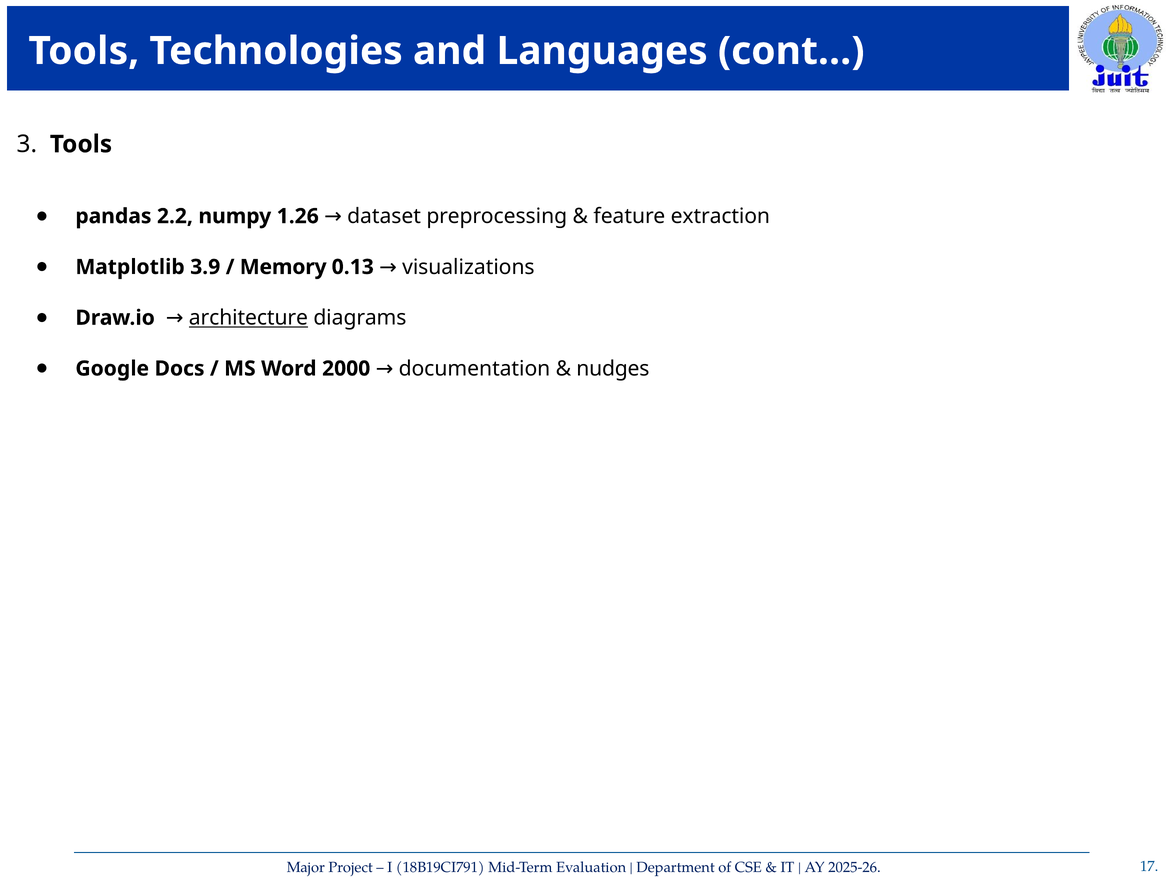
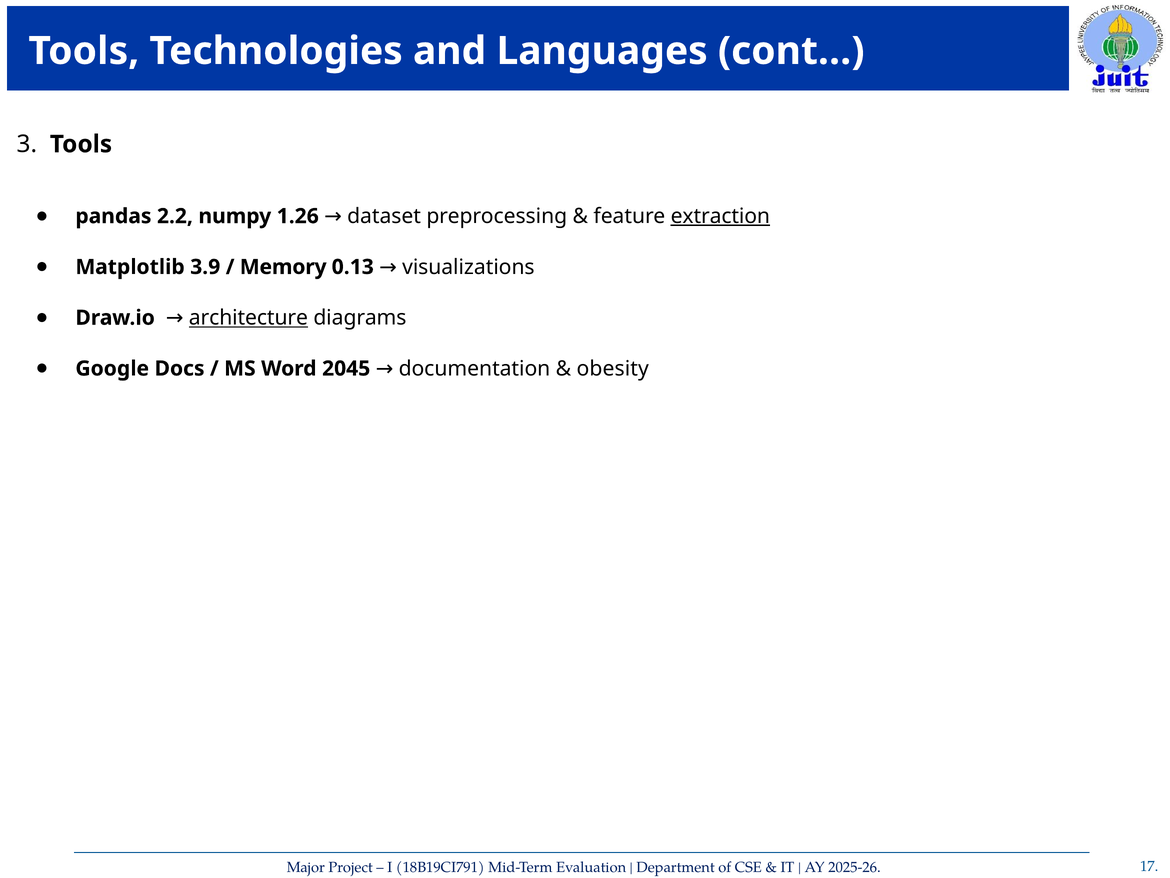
extraction underline: none -> present (720, 216)
2000: 2000 -> 2045 (346, 368)
nudges: nudges -> obesity (613, 368)
